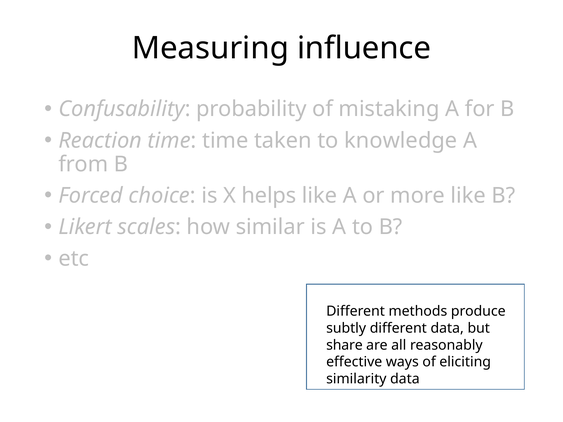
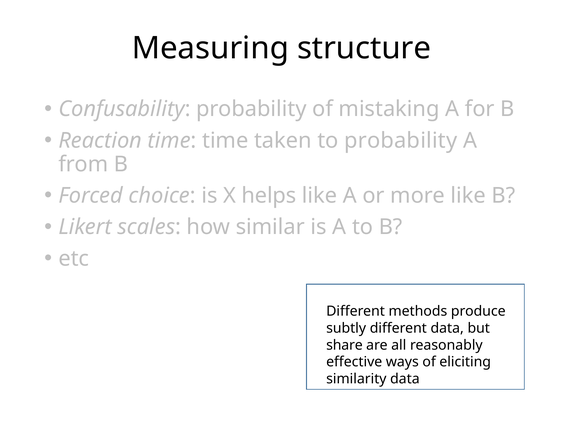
influence: influence -> structure (364, 48)
to knowledge: knowledge -> probability (401, 141)
